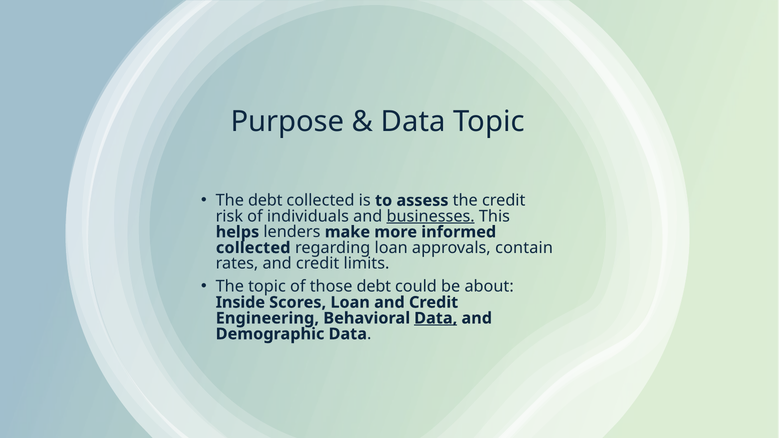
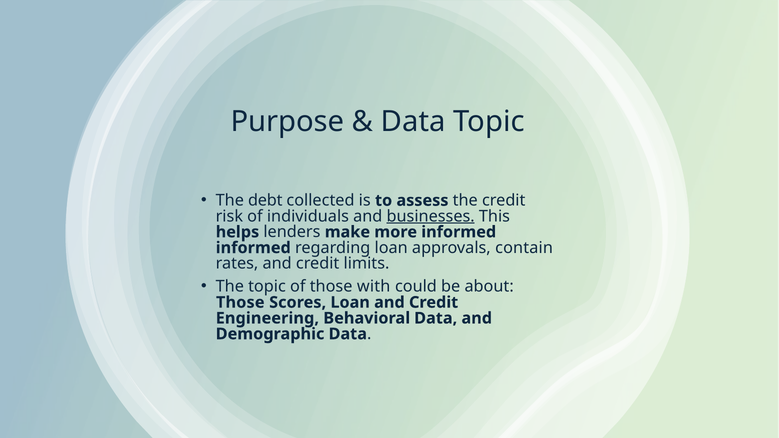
collected: collected -> informed (253, 248)
those debt: debt -> with (374, 287)
Inside: Inside -> Those (240, 303)
Data underline: present -> none (436, 318)
